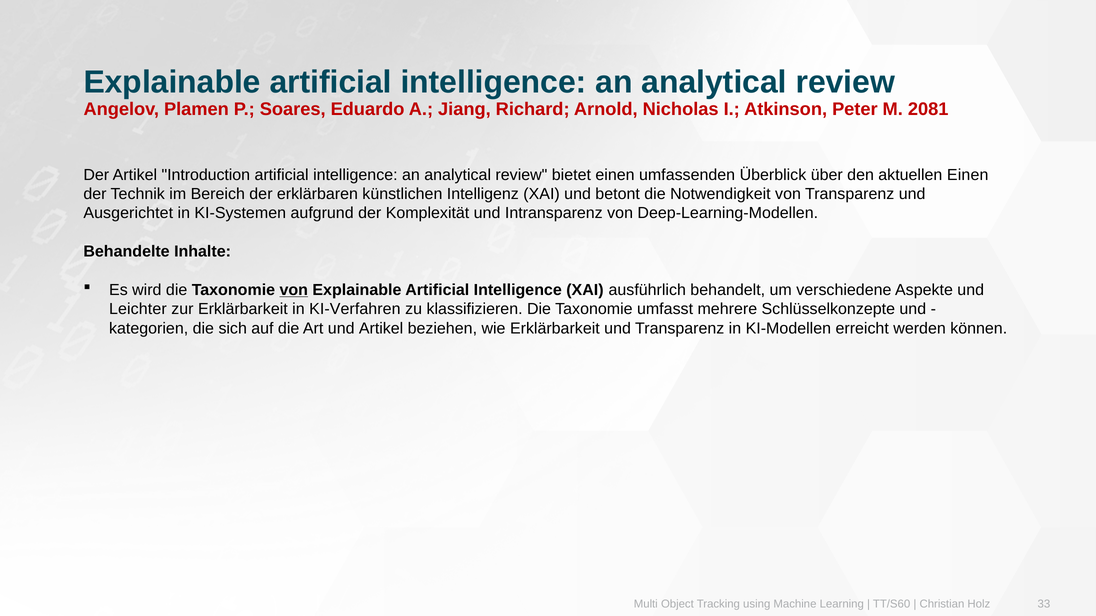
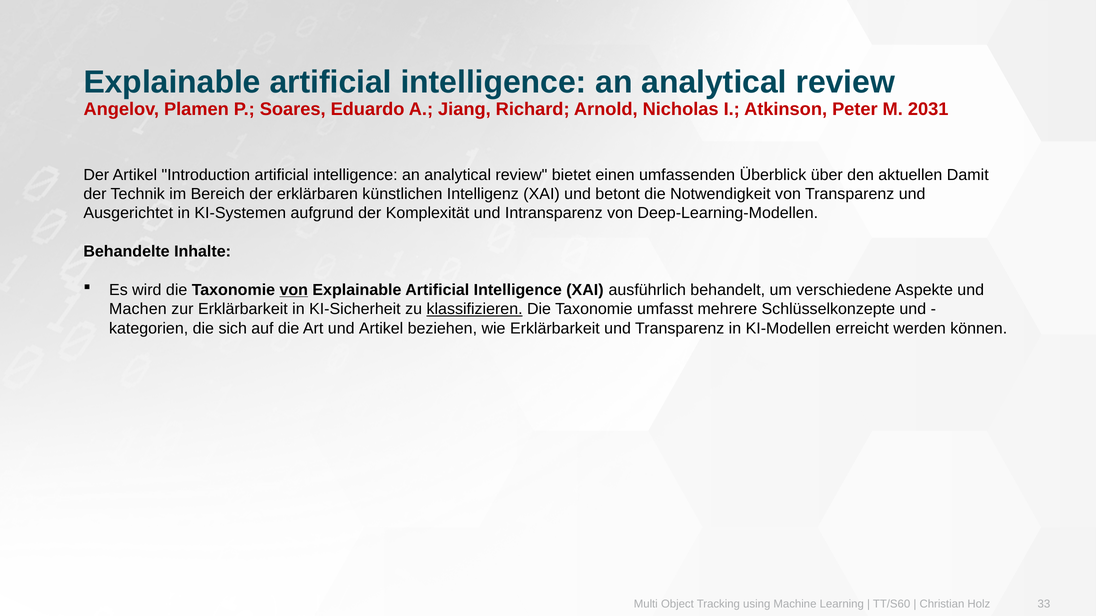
2081: 2081 -> 2031 (928, 110)
aktuellen Einen: Einen -> Damit (968, 175)
Leichter: Leichter -> Machen (138, 309)
KI-Verfahren: KI-Verfahren -> KI-Sicherheit (355, 309)
klassifizieren underline: none -> present (475, 309)
